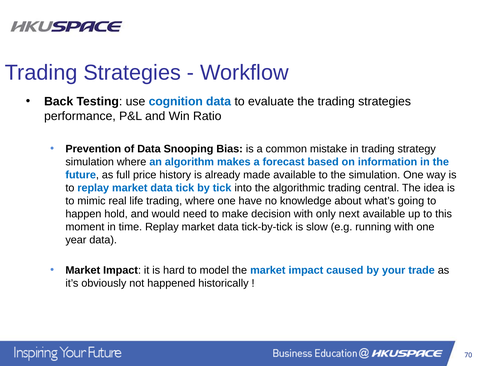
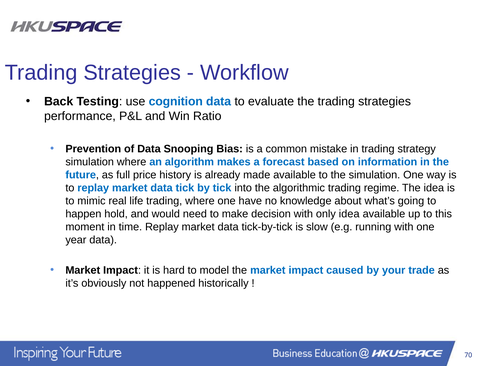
central: central -> regime (382, 188)
only next: next -> idea (349, 214)
